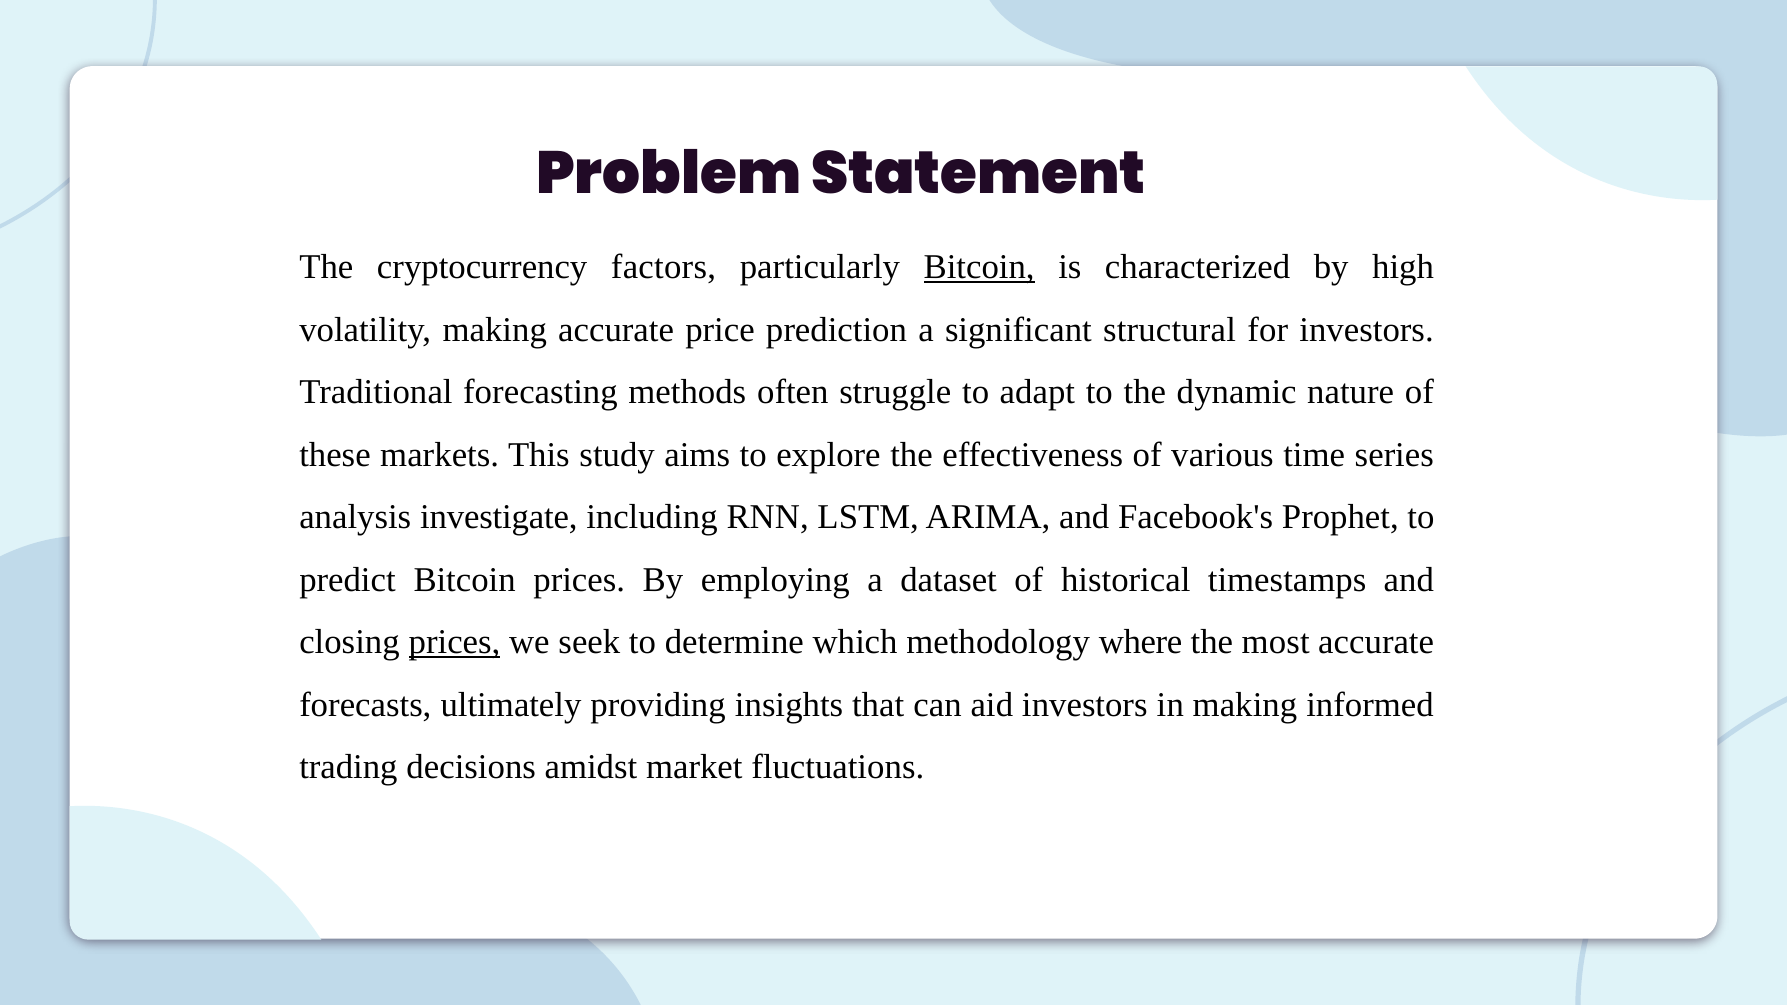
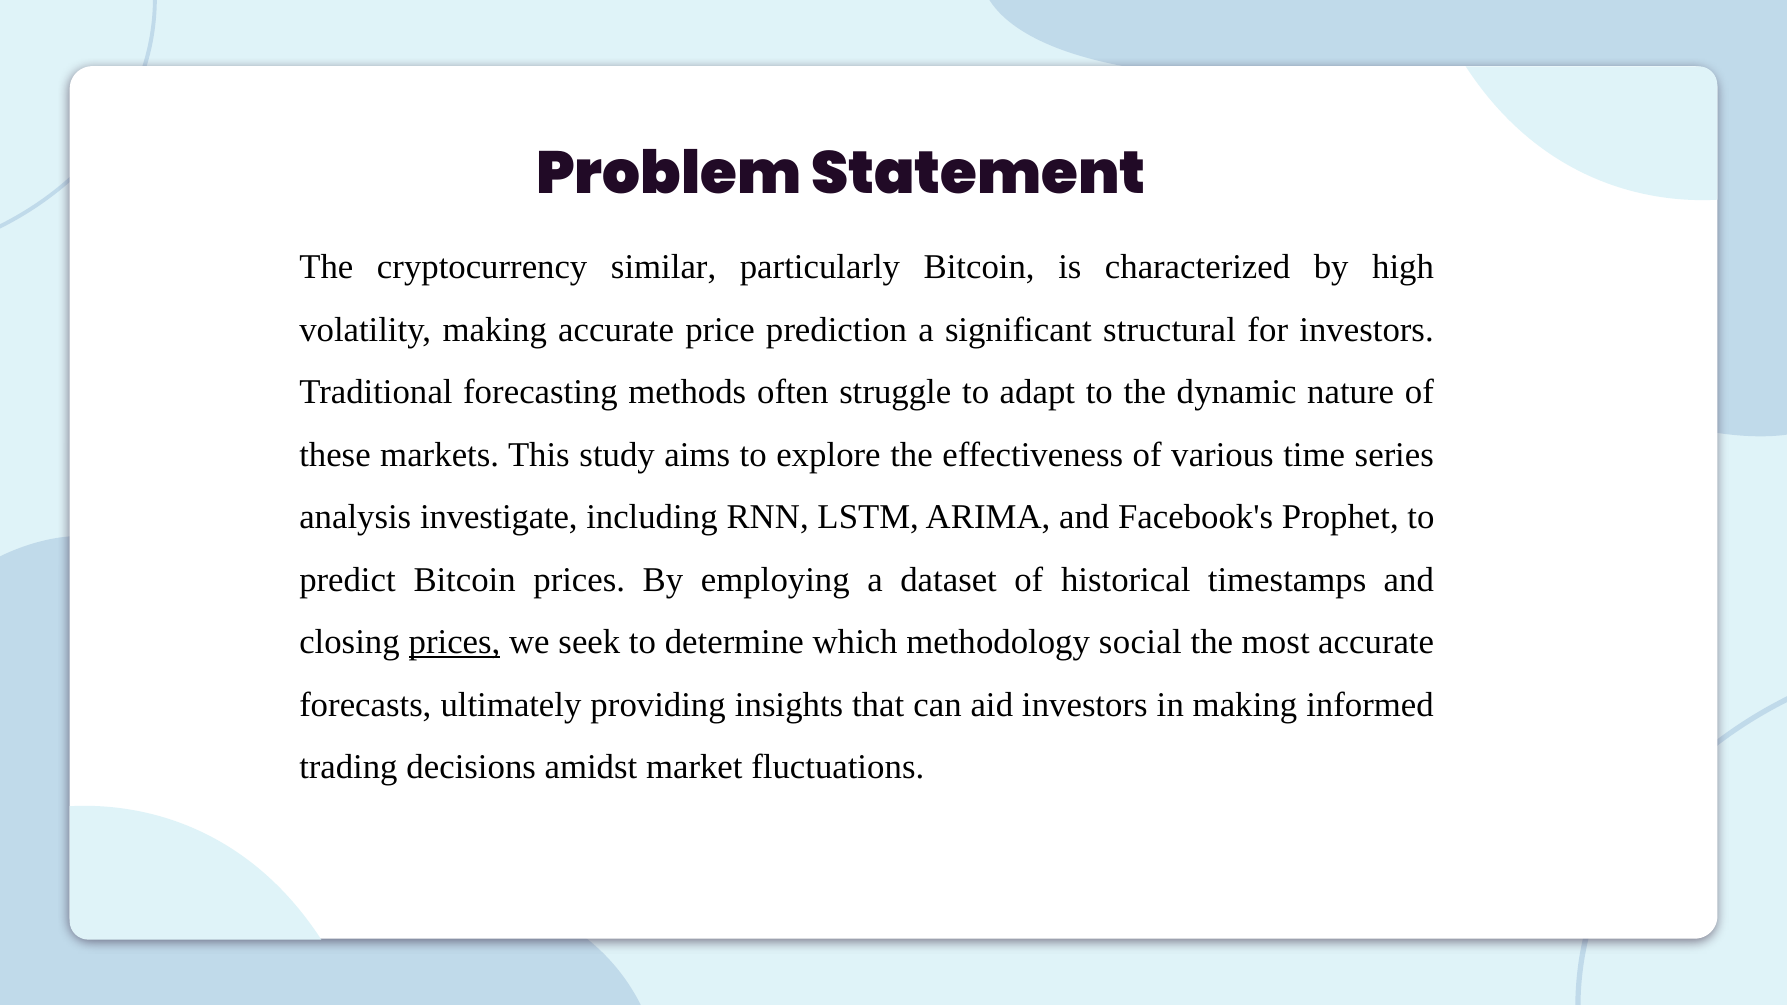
factors: factors -> similar (664, 267)
Bitcoin underline: present -> none (979, 267)
where: where -> social (1140, 643)
